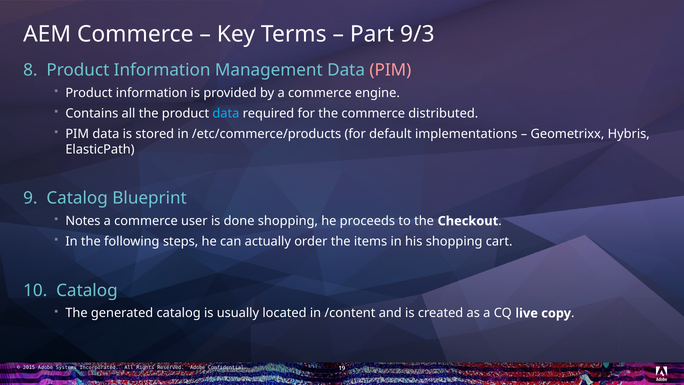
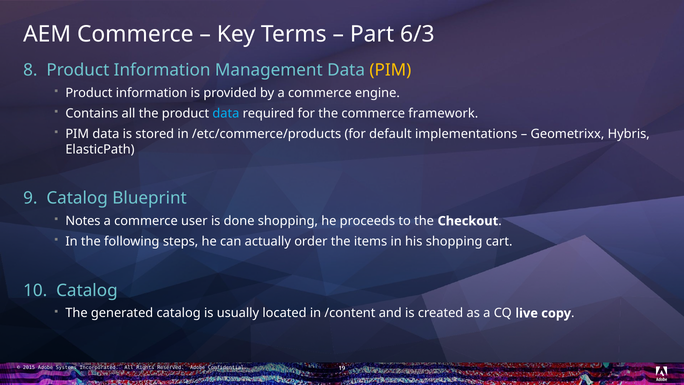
9/3: 9/3 -> 6/3 (417, 34)
PIM colour: pink -> yellow (390, 70)
distributed: distributed -> framework (443, 113)
